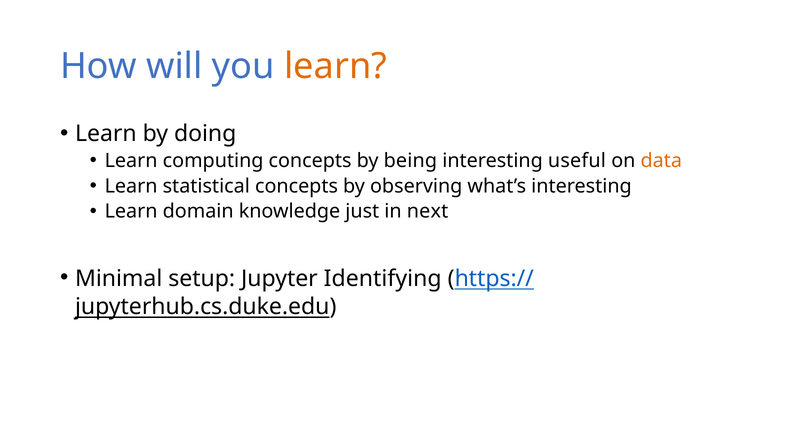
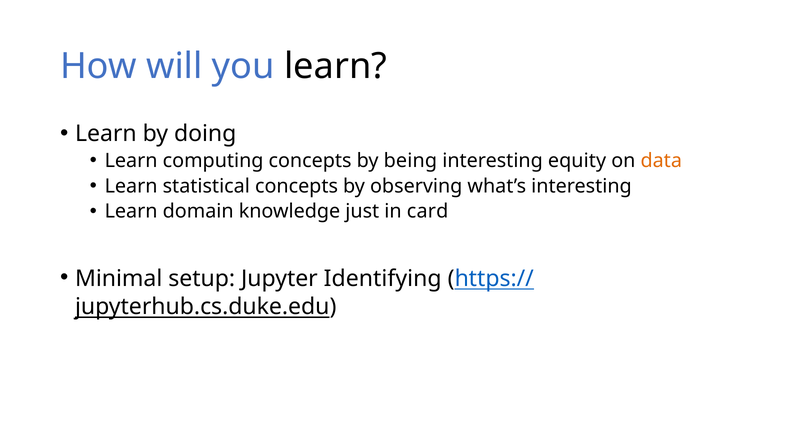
learn colour: orange -> black (336, 66)
useful: useful -> equity (577, 161)
next: next -> card (428, 212)
